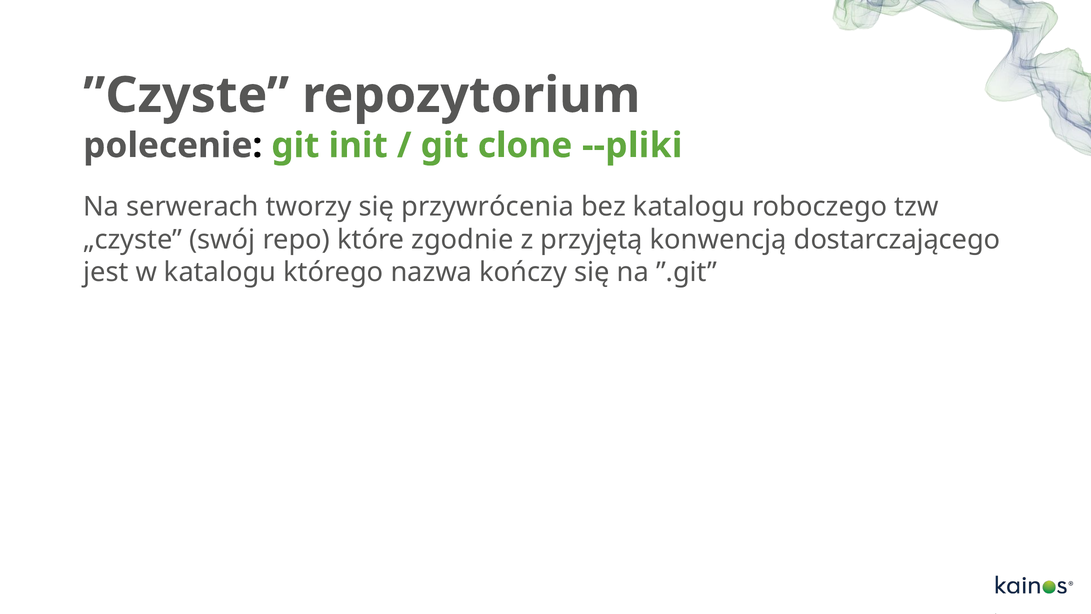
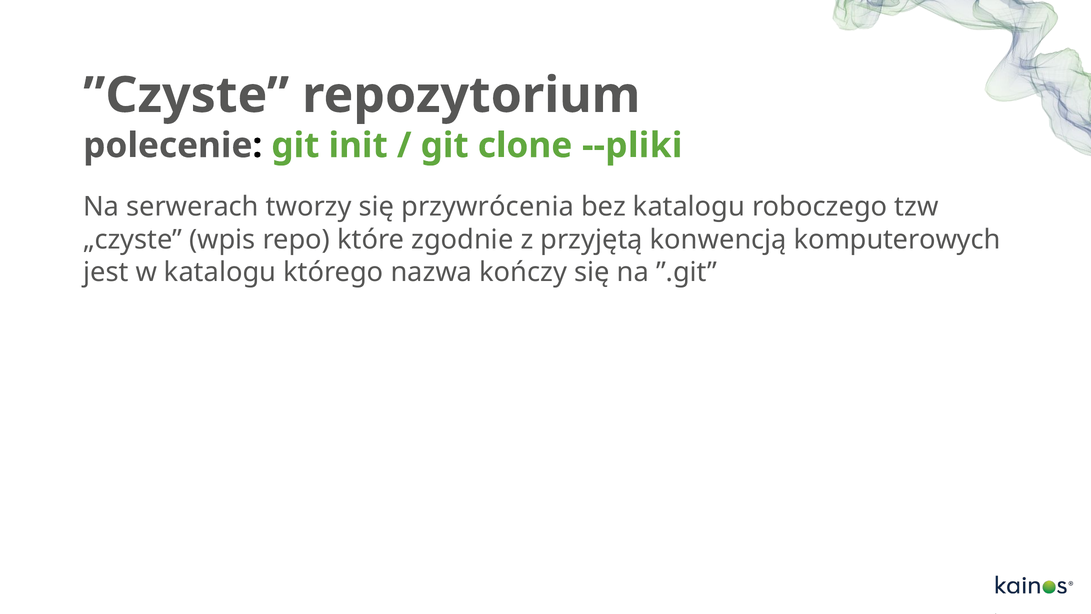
swój: swój -> wpis (222, 239)
dostarczającego: dostarczającego -> komputerowych (897, 239)
